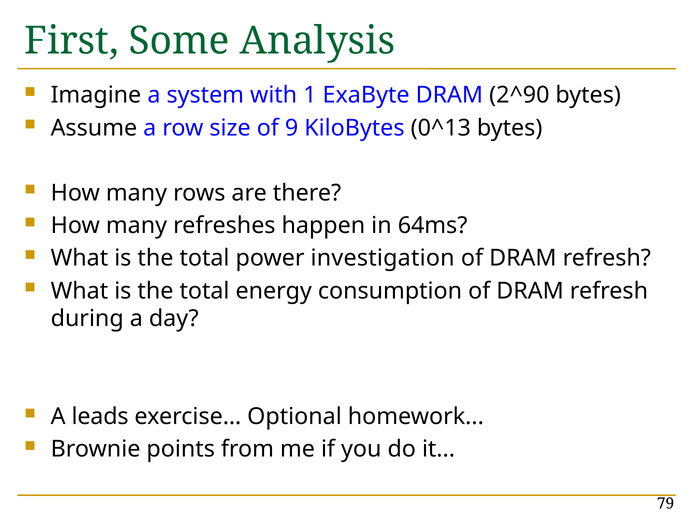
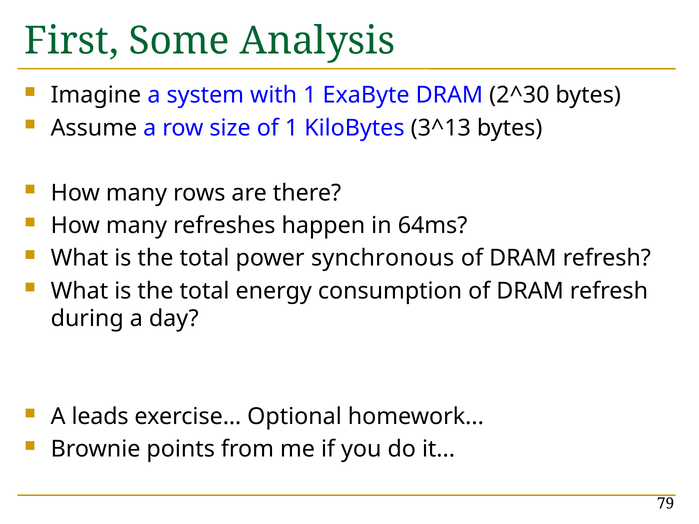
2^90: 2^90 -> 2^30 (519, 95)
of 9: 9 -> 1 (292, 128)
0^13: 0^13 -> 3^13 (441, 128)
investigation: investigation -> synchronous (383, 258)
